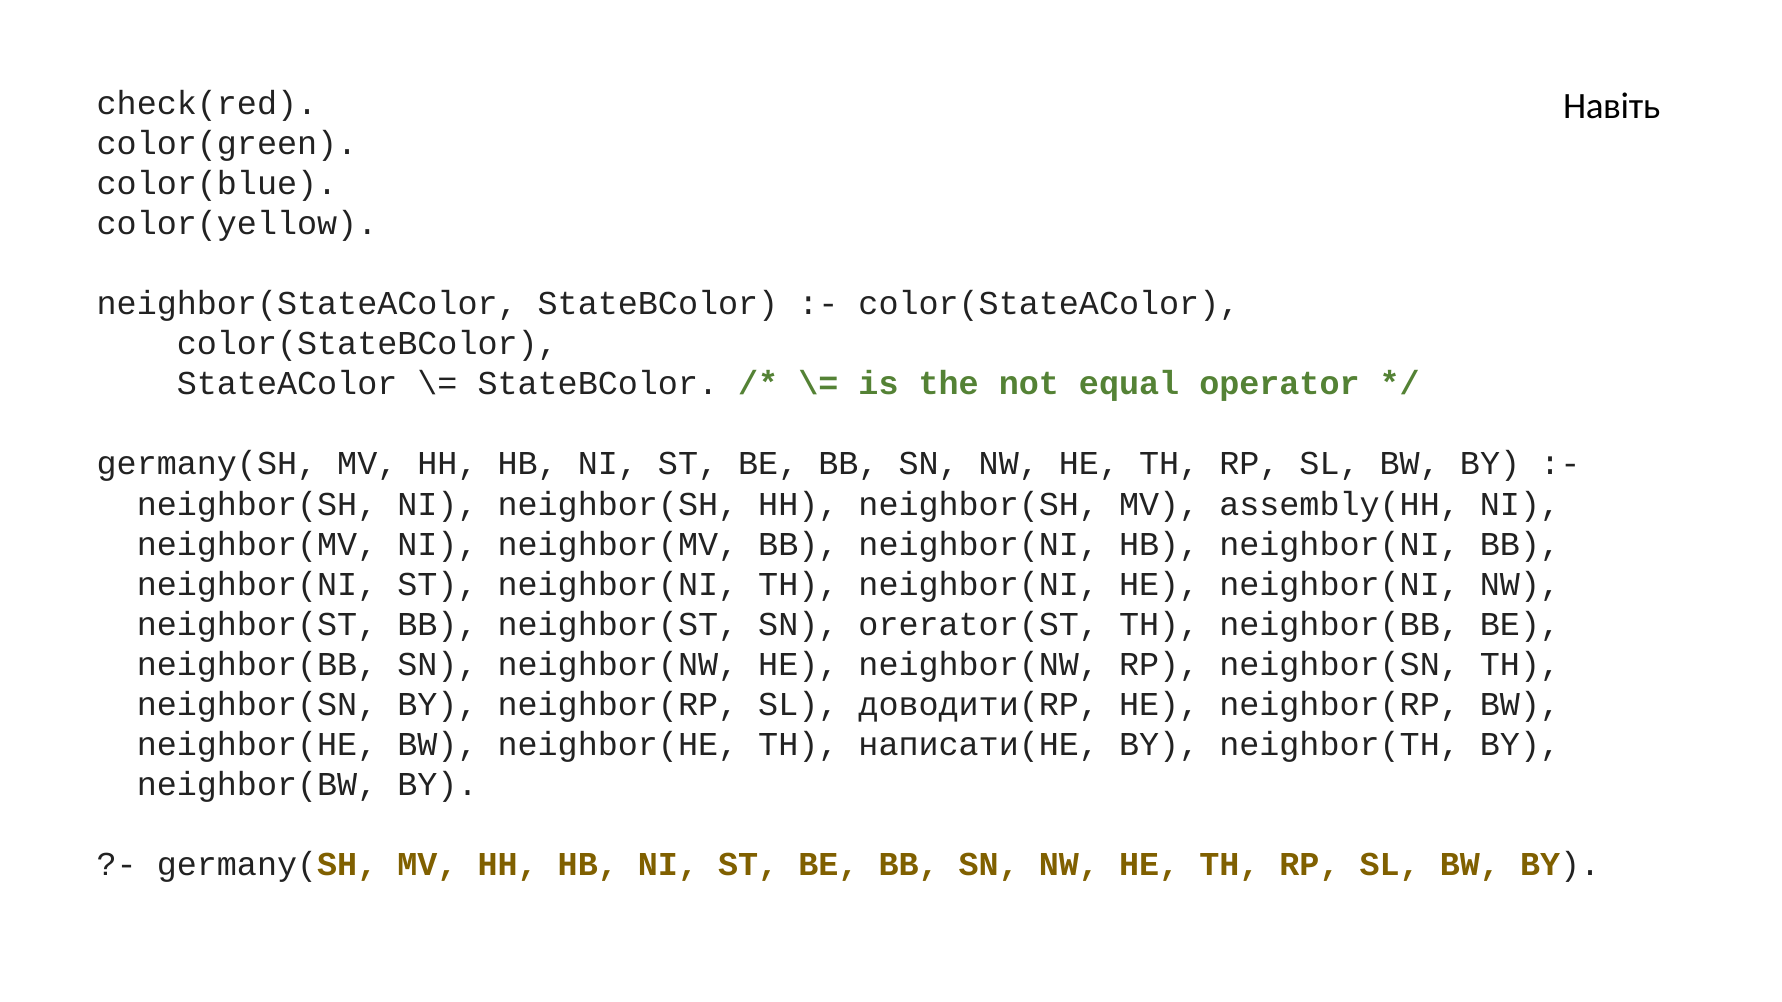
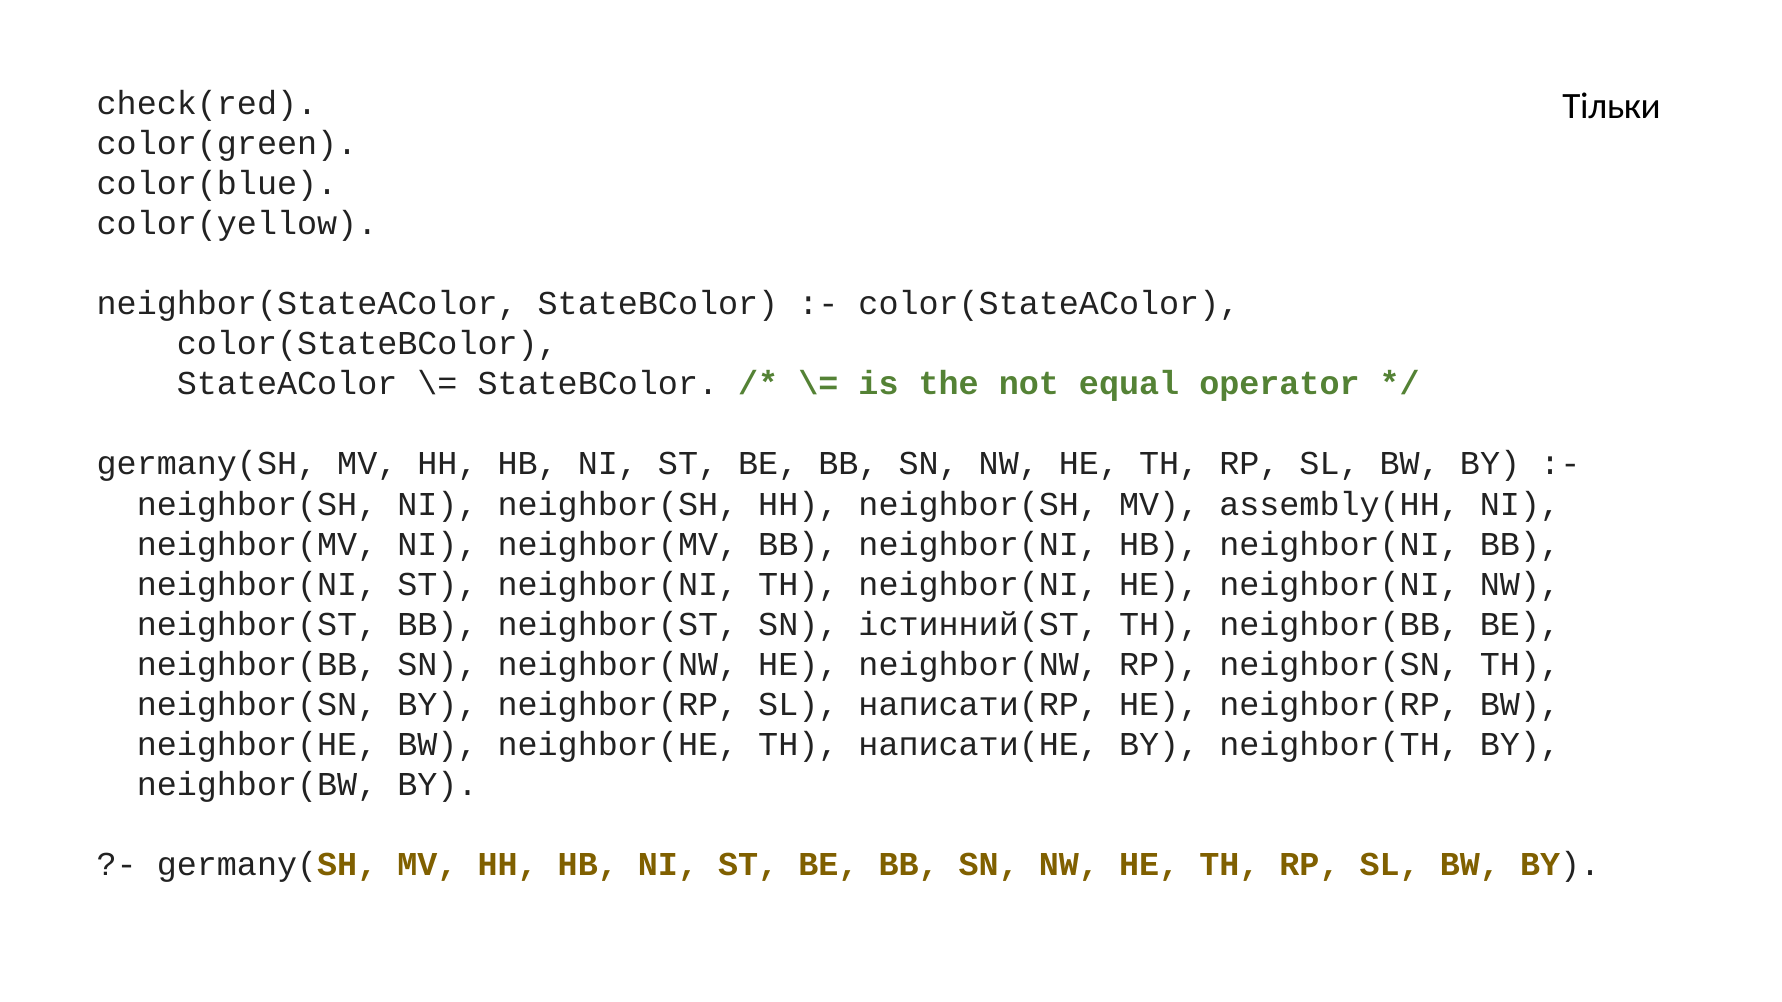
Навіть: Навіть -> Тільки (1612, 106)
orerator(ST: orerator(ST -> істинний(ST (979, 624)
доводити(RP: доводити(RP -> написати(RP (979, 705)
